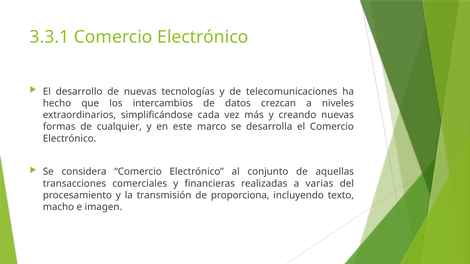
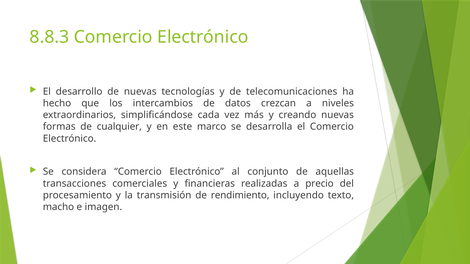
3.3.1: 3.3.1 -> 8.8.3 (49, 37)
varias: varias -> precio (320, 184)
proporciona: proporciona -> rendimiento (240, 195)
